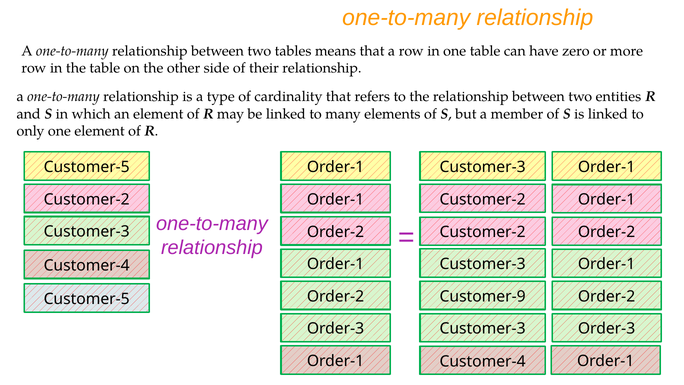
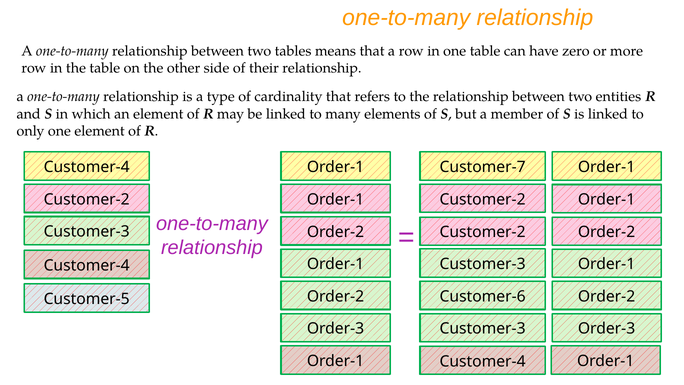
Customer-5: Customer-5 -> Customer-4 (87, 167)
Customer-3: Customer-3 -> Customer-7 (483, 167)
Customer-9: Customer-9 -> Customer-6 (483, 296)
